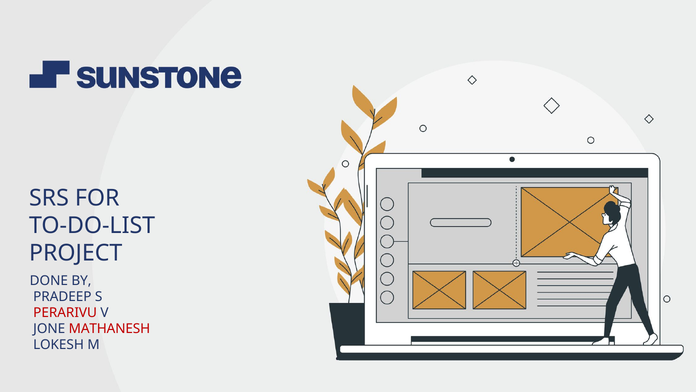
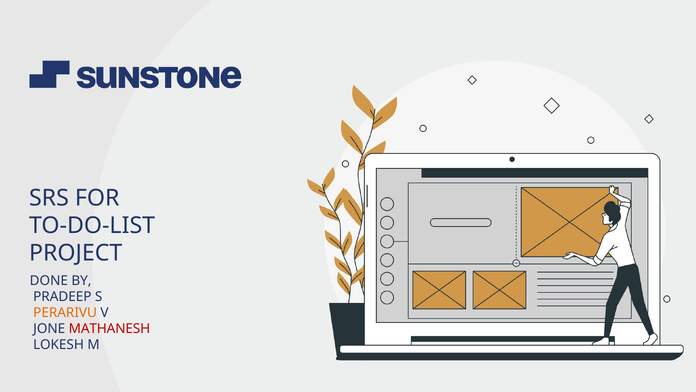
PERARIVU colour: red -> orange (65, 312)
